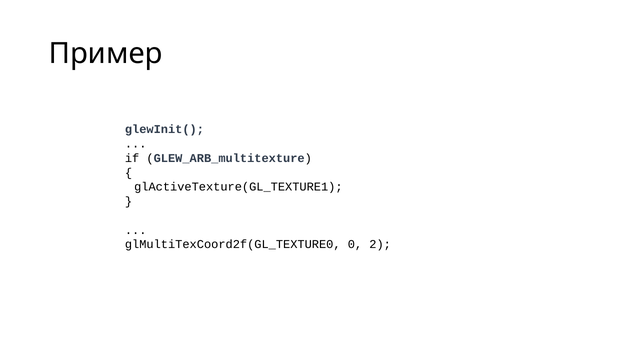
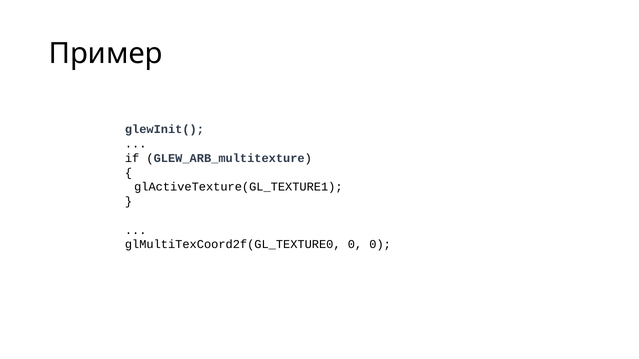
0 2: 2 -> 0 (380, 245)
